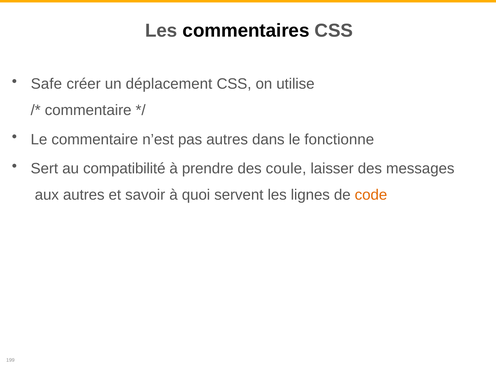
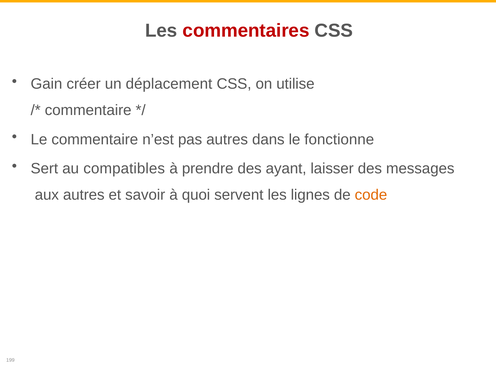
commentaires colour: black -> red (246, 31)
Safe: Safe -> Gain (46, 84)
compatibilité: compatibilité -> compatibles (124, 169)
coule: coule -> ayant (286, 169)
